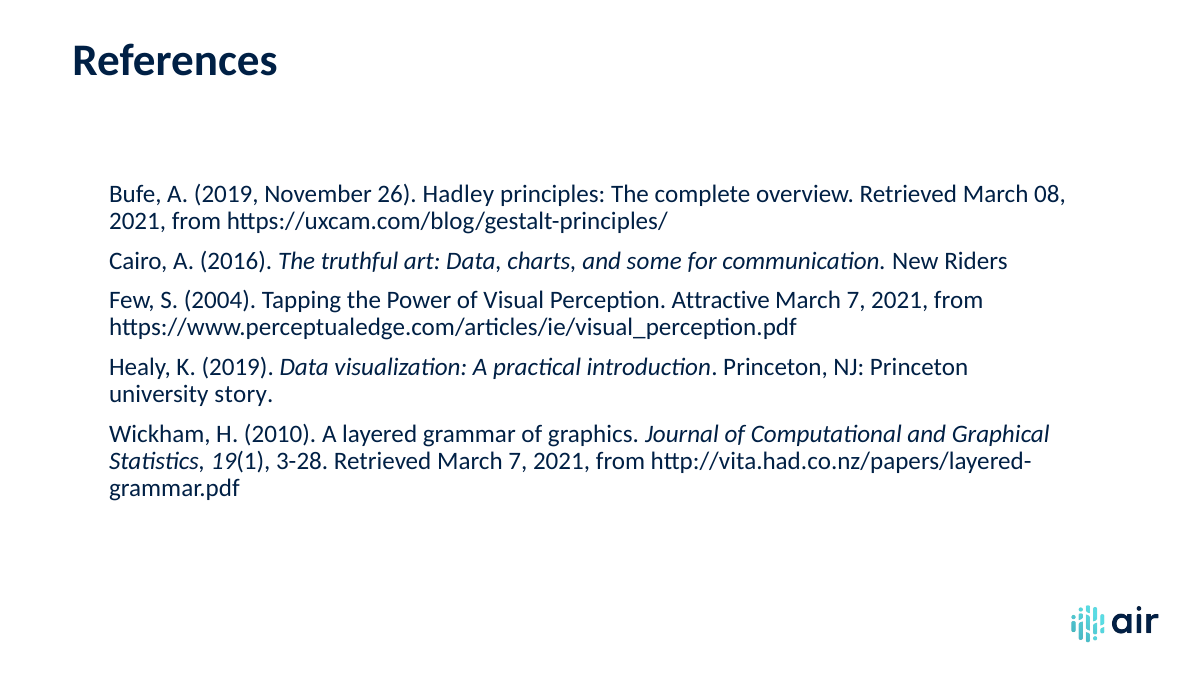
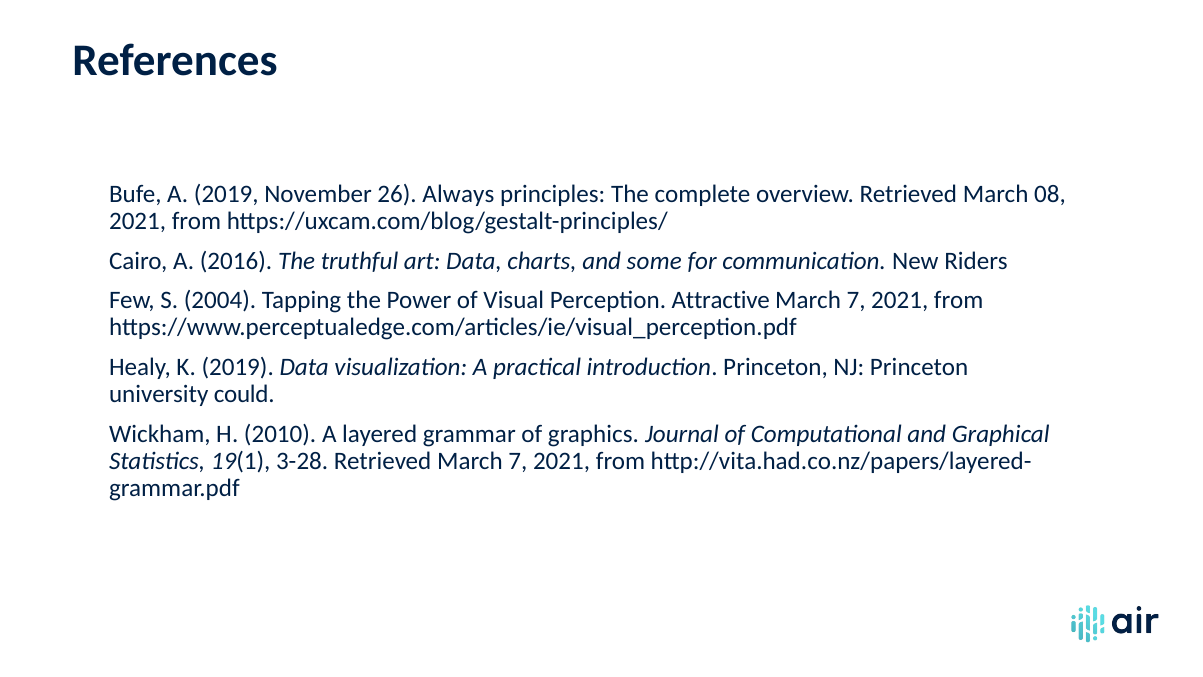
Hadley: Hadley -> Always (458, 194)
story: story -> could (244, 394)
